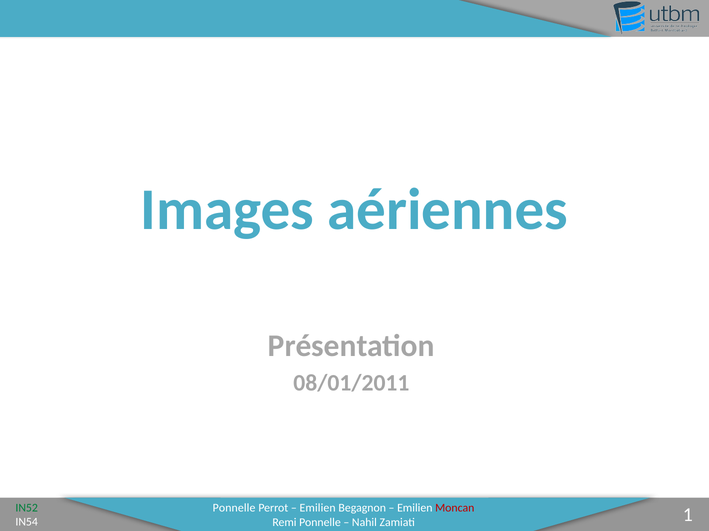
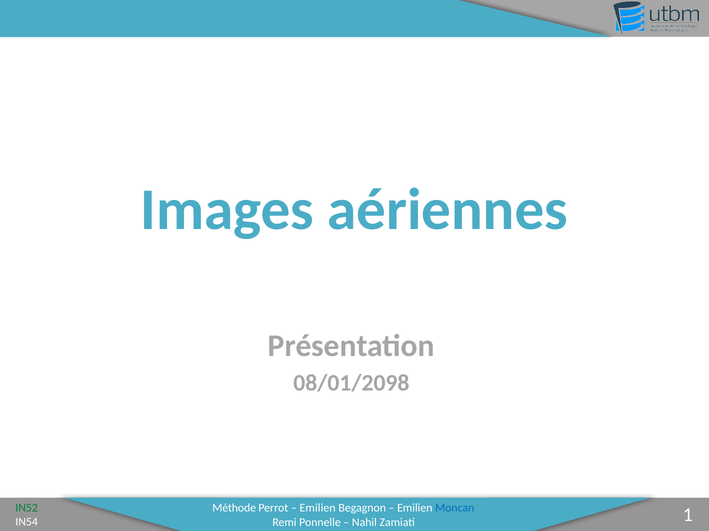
08/01/2011: 08/01/2011 -> 08/01/2098 (351, 384)
Ponnelle: Ponnelle -> Méthode (234, 509)
Moncan colour: red -> blue (455, 509)
